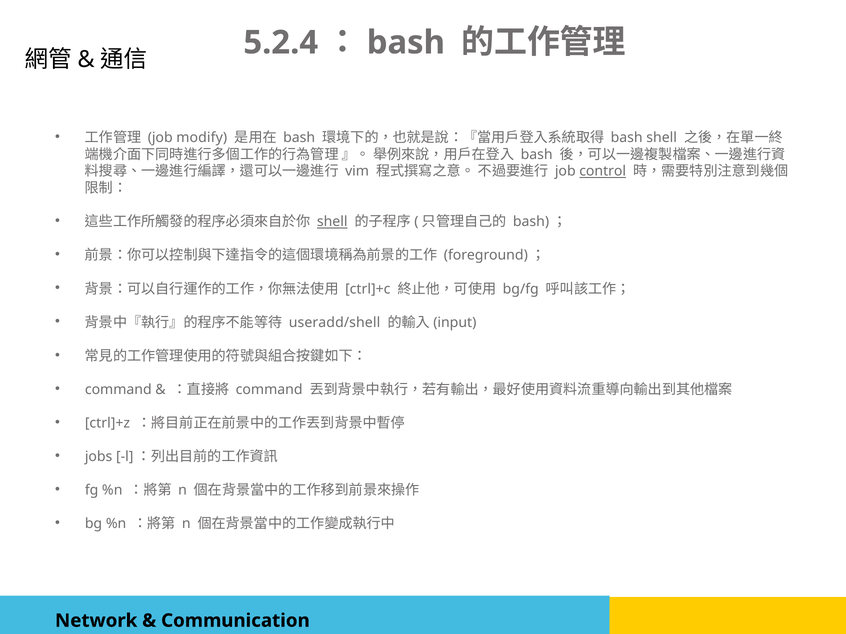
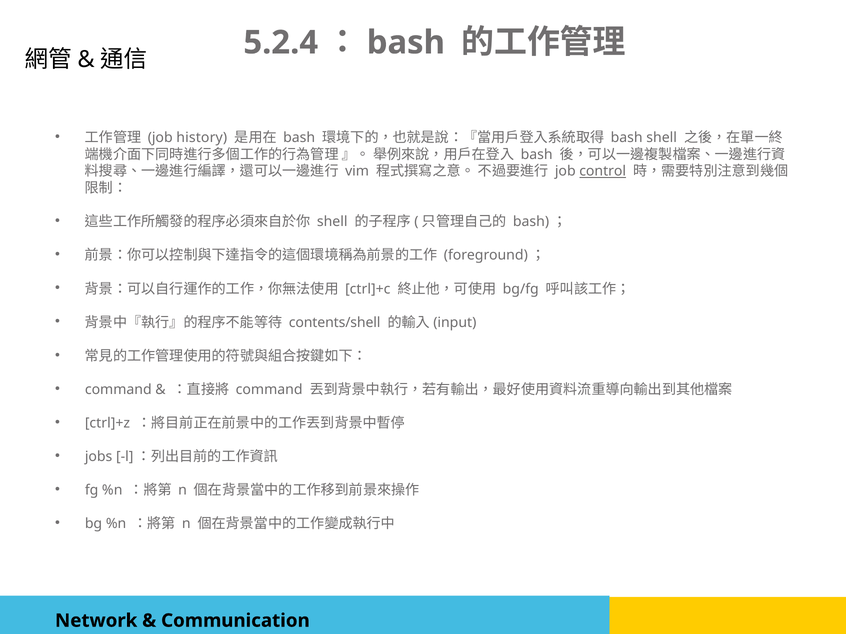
modify: modify -> history (202, 138)
shell underline: present -> none (332, 222)
useradd/shell: useradd/shell -> contents/shell (335, 323)
